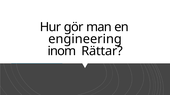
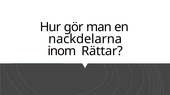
engineering: engineering -> nackdelarna (85, 39)
